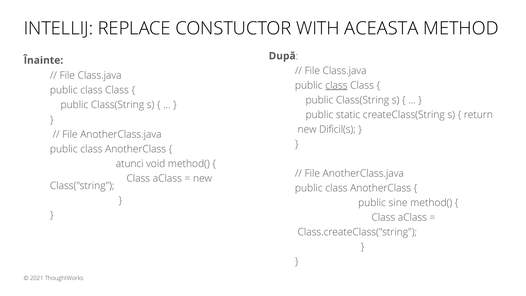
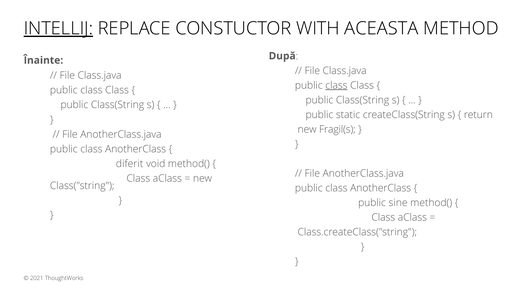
INTELLIJ underline: none -> present (58, 28)
Dificil(s: Dificil(s -> Fragil(s (337, 129)
atunci: atunci -> diferit (130, 164)
